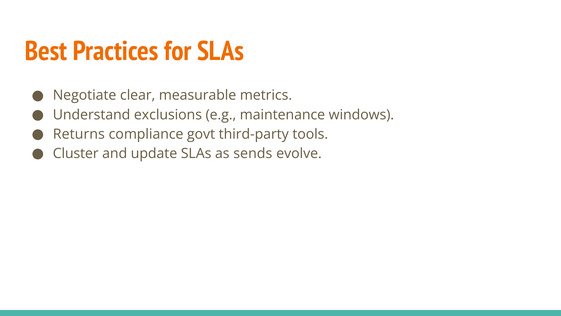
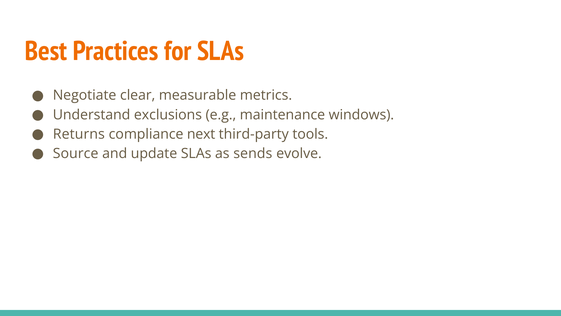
govt: govt -> next (201, 134)
Cluster: Cluster -> Source (76, 153)
